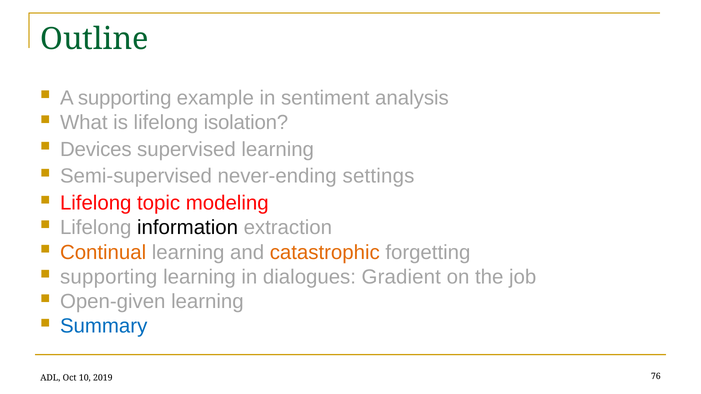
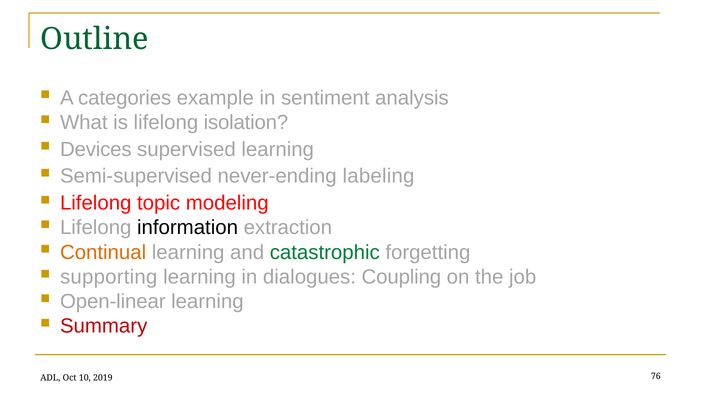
A supporting: supporting -> categories (125, 98)
settings: settings -> labeling (379, 176)
catastrophic colour: orange -> green (325, 252)
Gradient: Gradient -> Coupling (401, 277)
Open-given: Open-given -> Open-linear (113, 302)
Summary colour: blue -> red (104, 326)
